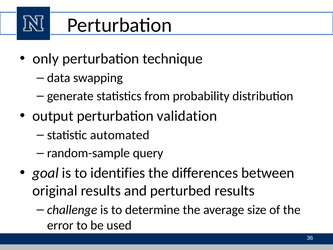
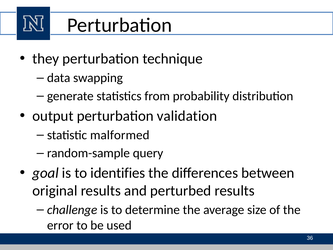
only: only -> they (46, 59)
automated: automated -> malformed (120, 135)
